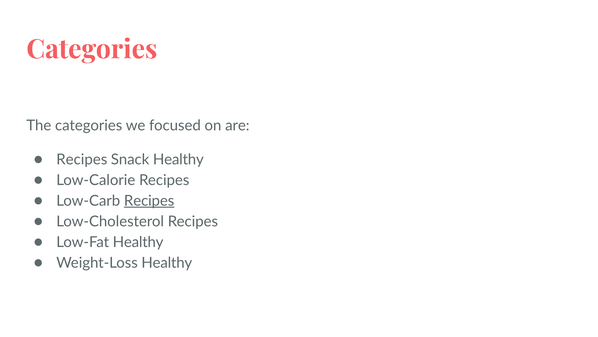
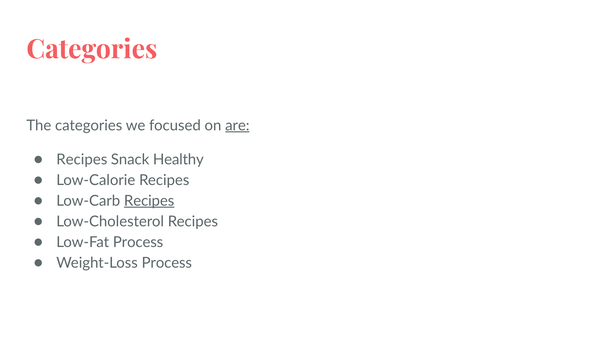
are underline: none -> present (237, 125)
Low-Fat Healthy: Healthy -> Process (138, 242)
Weight-Loss Healthy: Healthy -> Process (167, 262)
